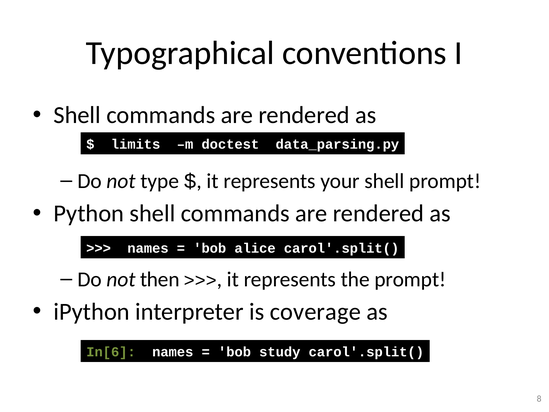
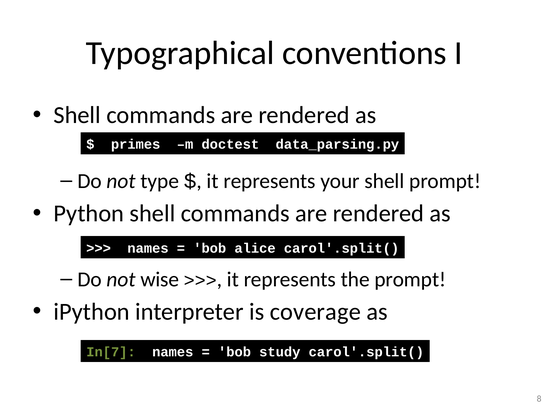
limits: limits -> primes (136, 144)
then: then -> wise (160, 279)
In[6: In[6 -> In[7 (111, 352)
